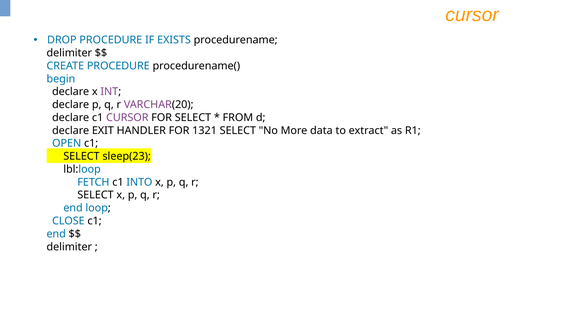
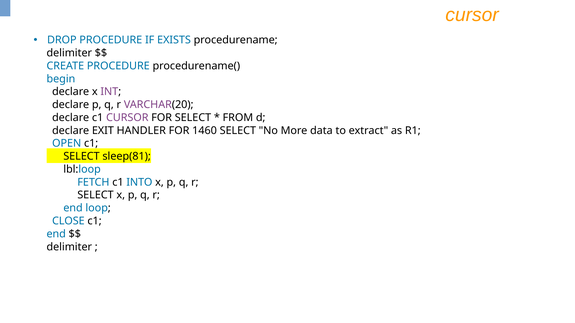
1321: 1321 -> 1460 (205, 131)
sleep(23: sleep(23 -> sleep(81 (127, 157)
